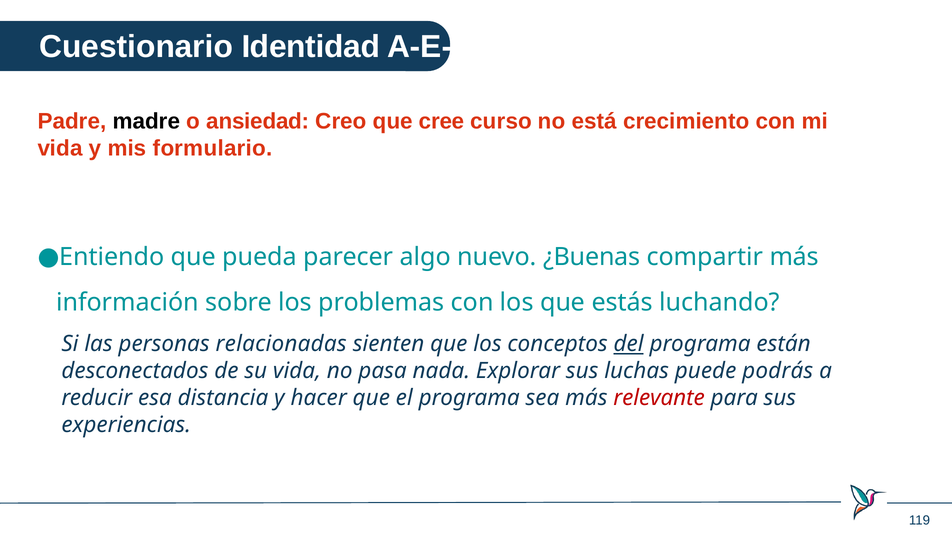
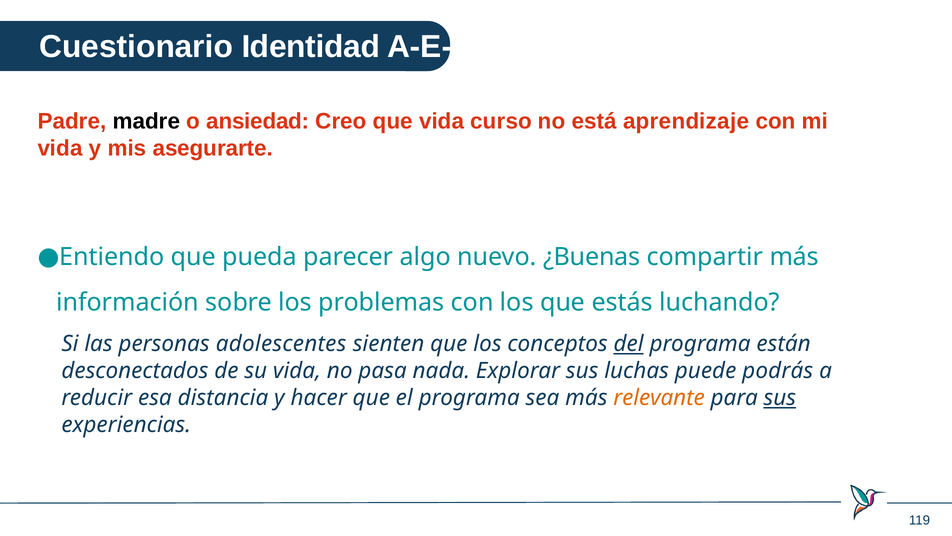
que cree: cree -> vida (442, 121)
crecimiento: crecimiento -> aprendizaje (686, 121)
formulario: formulario -> asegurarte (213, 148)
relacionadas: relacionadas -> adolescentes (281, 344)
relevante colour: red -> orange (659, 398)
sus underline: none -> present (780, 398)
